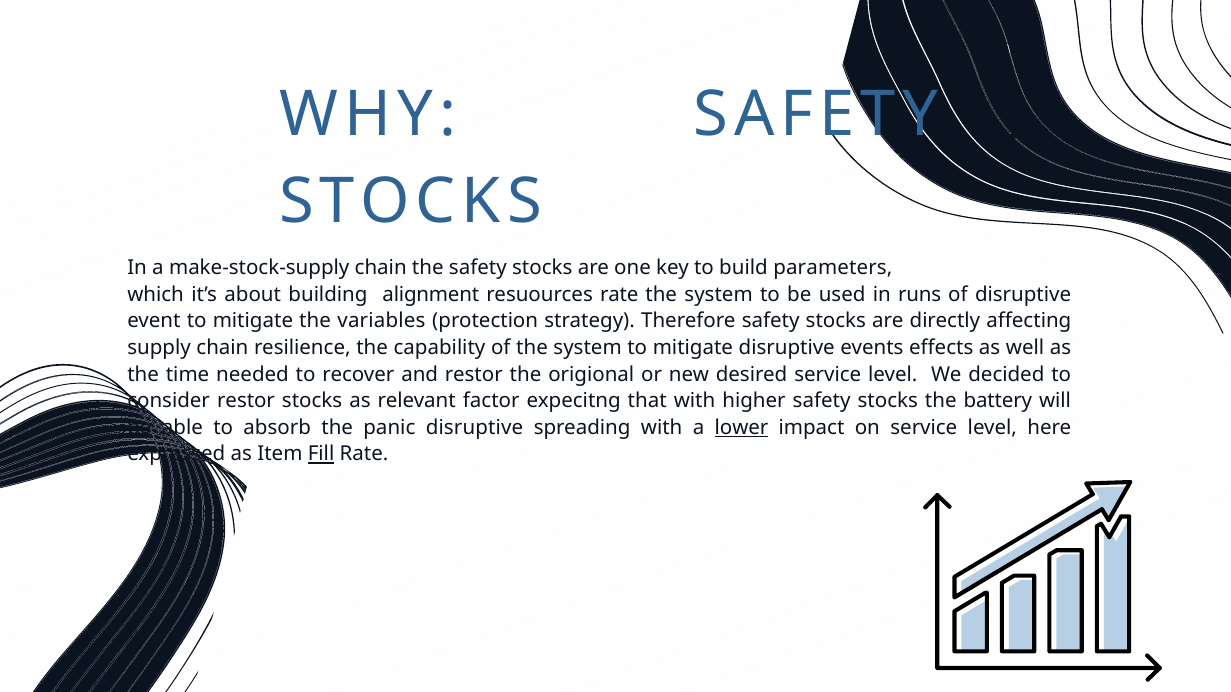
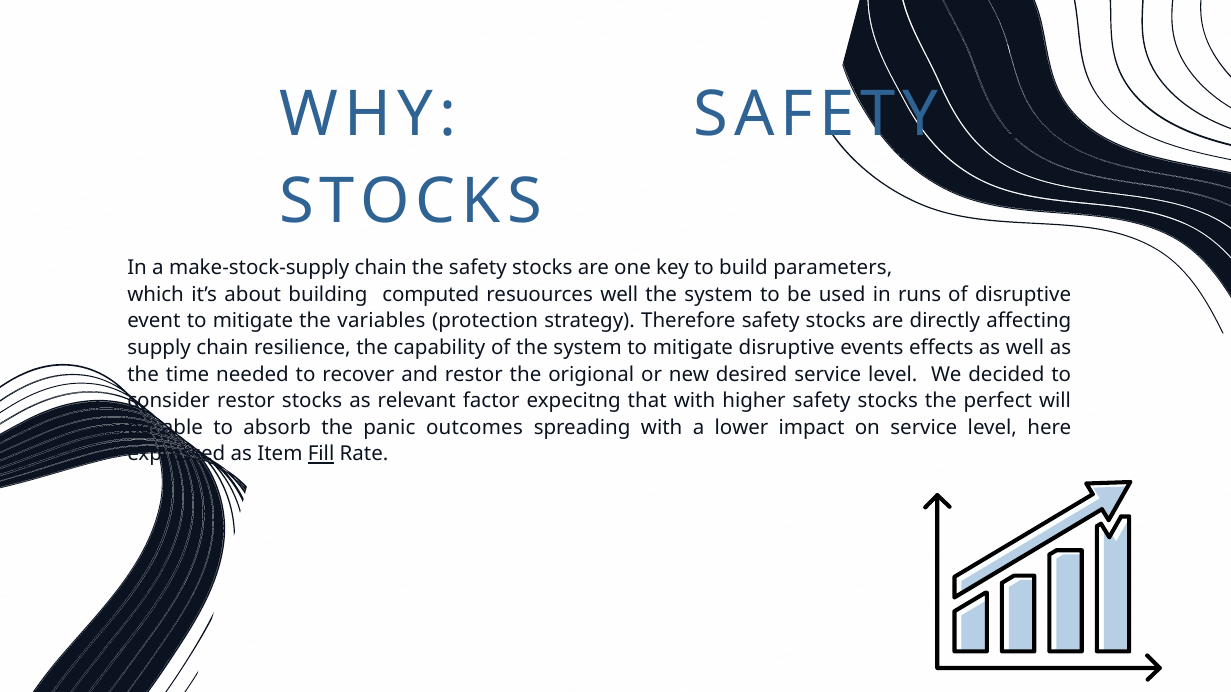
alignment: alignment -> computed (431, 295)
resuources rate: rate -> well (619, 295)
battery: battery -> perfect (998, 401)
panic disruptive: disruptive -> outcomes (474, 428)
lower underline: present -> none (741, 428)
